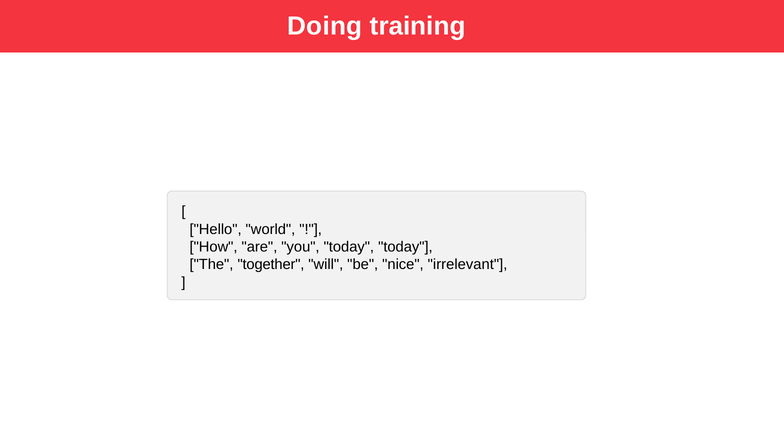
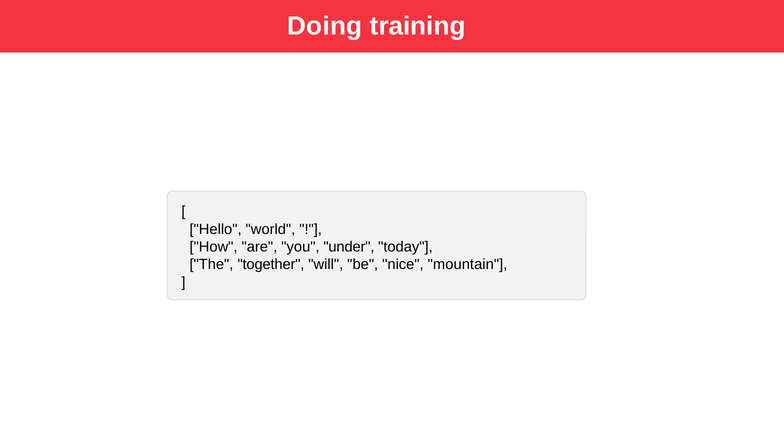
you today: today -> under (349, 247)
irrelevant: irrelevant -> mountain (468, 265)
